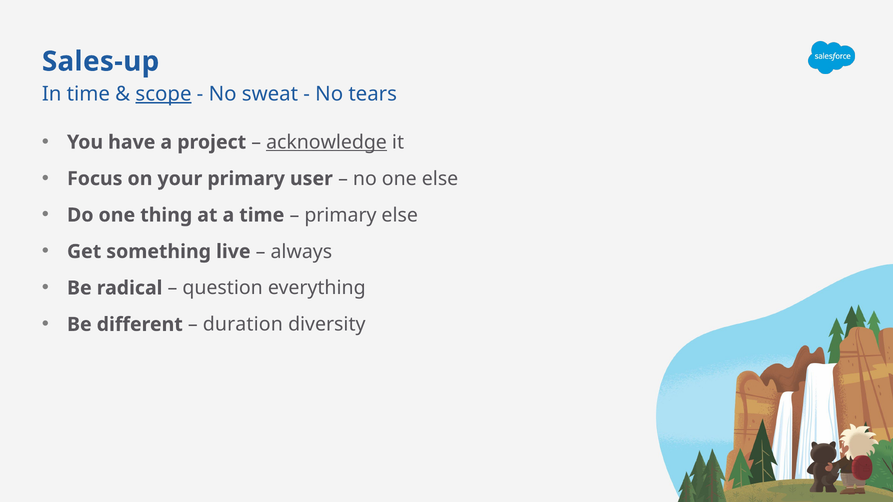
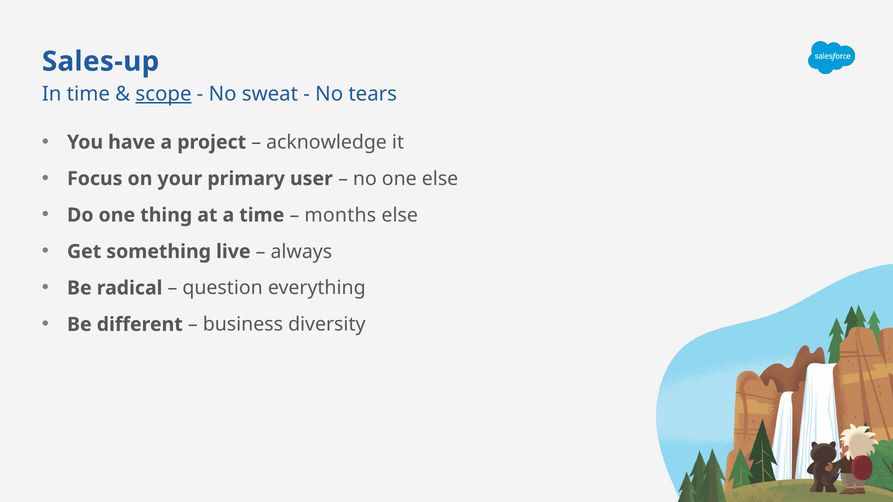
acknowledge underline: present -> none (327, 142)
primary: primary -> months (340, 215)
duration: duration -> business (243, 325)
